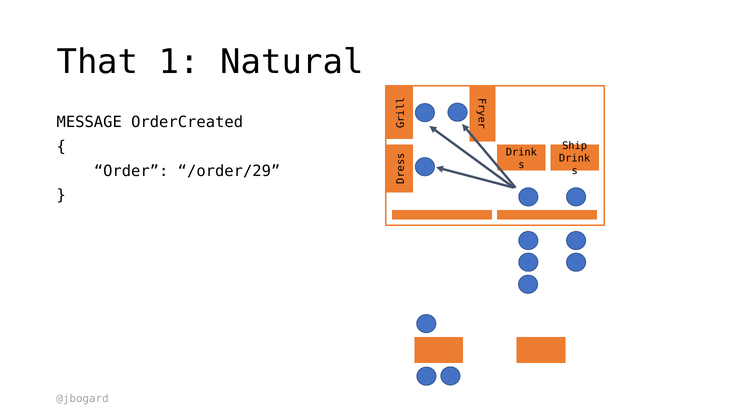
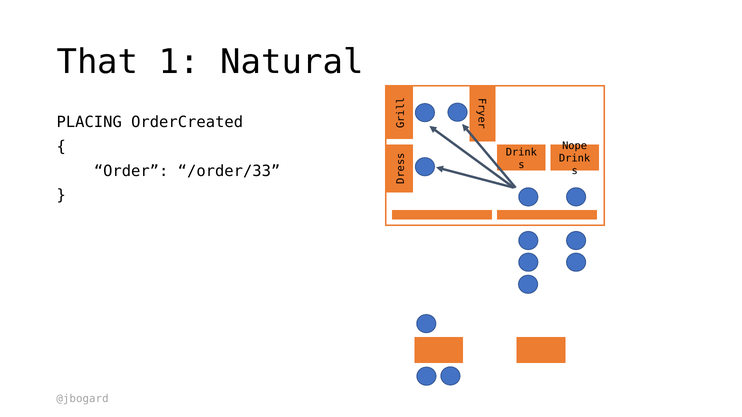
MESSAGE: MESSAGE -> PLACING (89, 122)
Ship: Ship -> Nope (575, 146)
/order/29: /order/29 -> /order/33 (229, 171)
